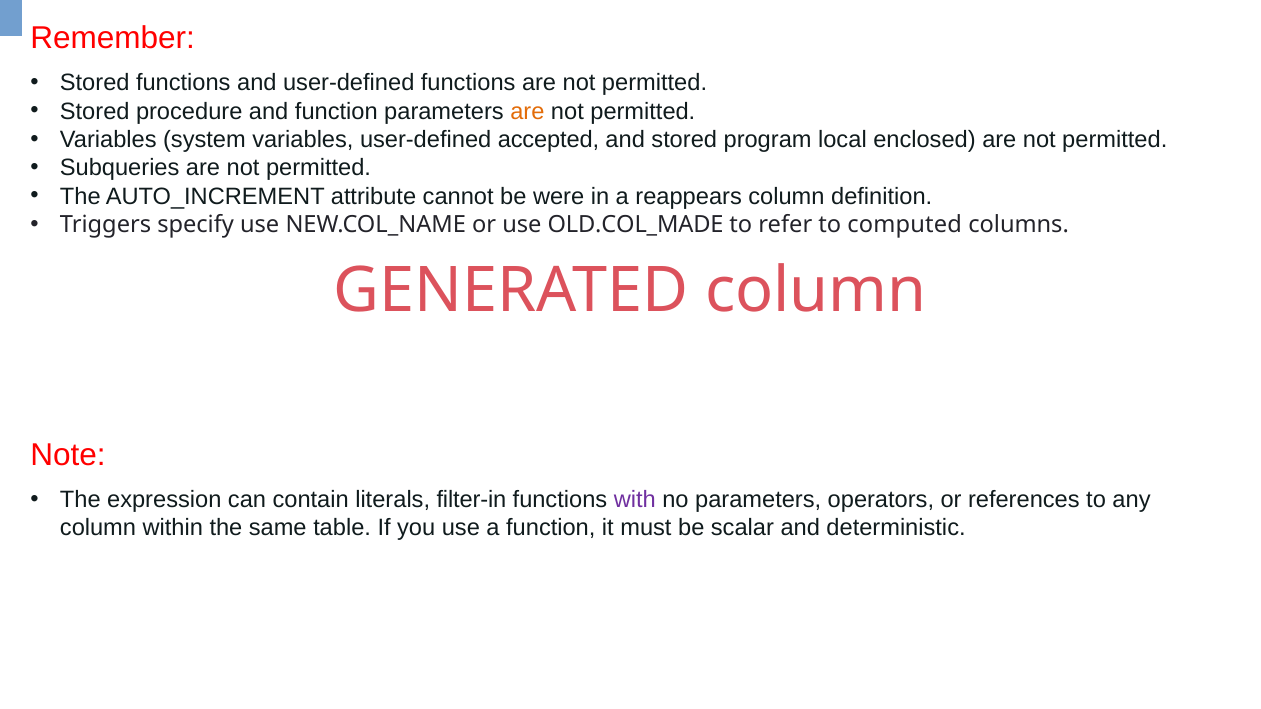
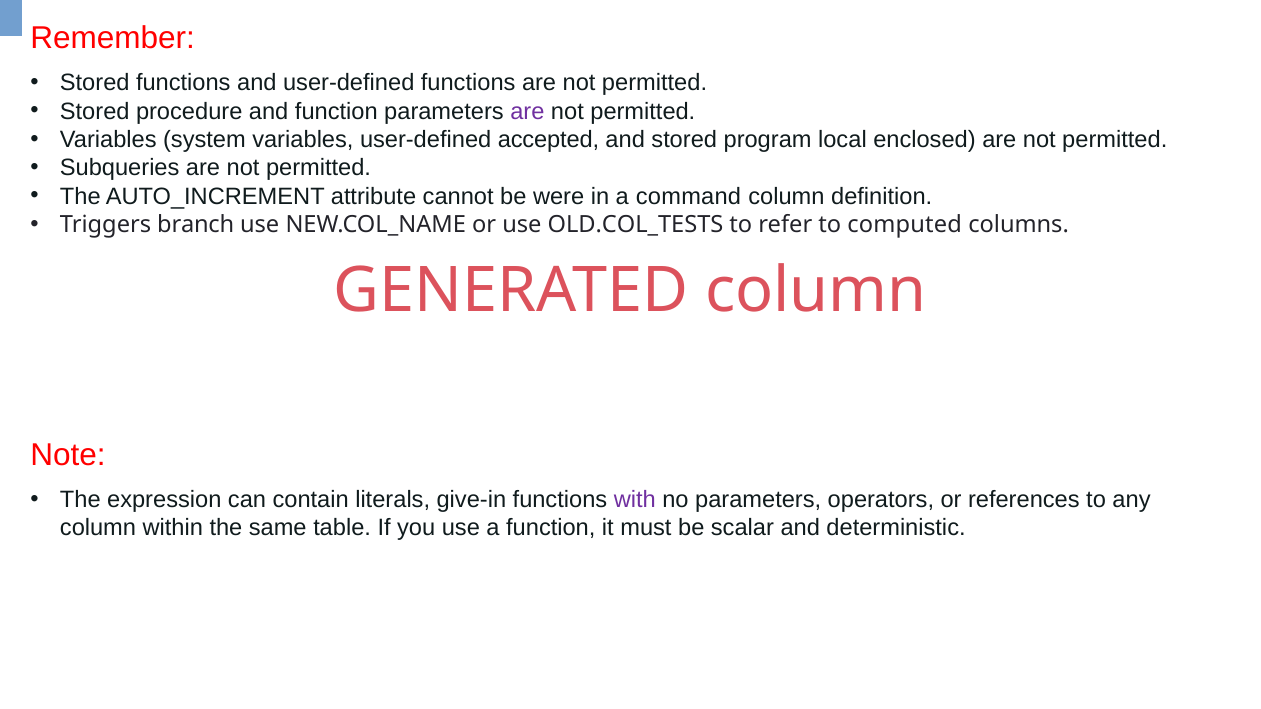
are colour: orange -> purple (527, 111)
reappears: reappears -> command (689, 196)
specify: specify -> branch (196, 225)
OLD.COL_MADE: OLD.COL_MADE -> OLD.COL_TESTS (636, 225)
filter-in: filter-in -> give-in (471, 500)
